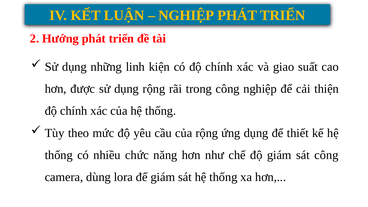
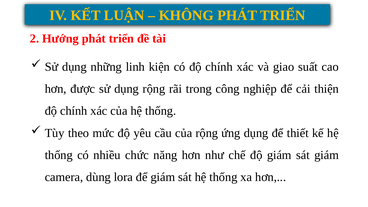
NGHIỆP: NGHIỆP -> KHÔNG (186, 15)
sát công: công -> giám (327, 155)
